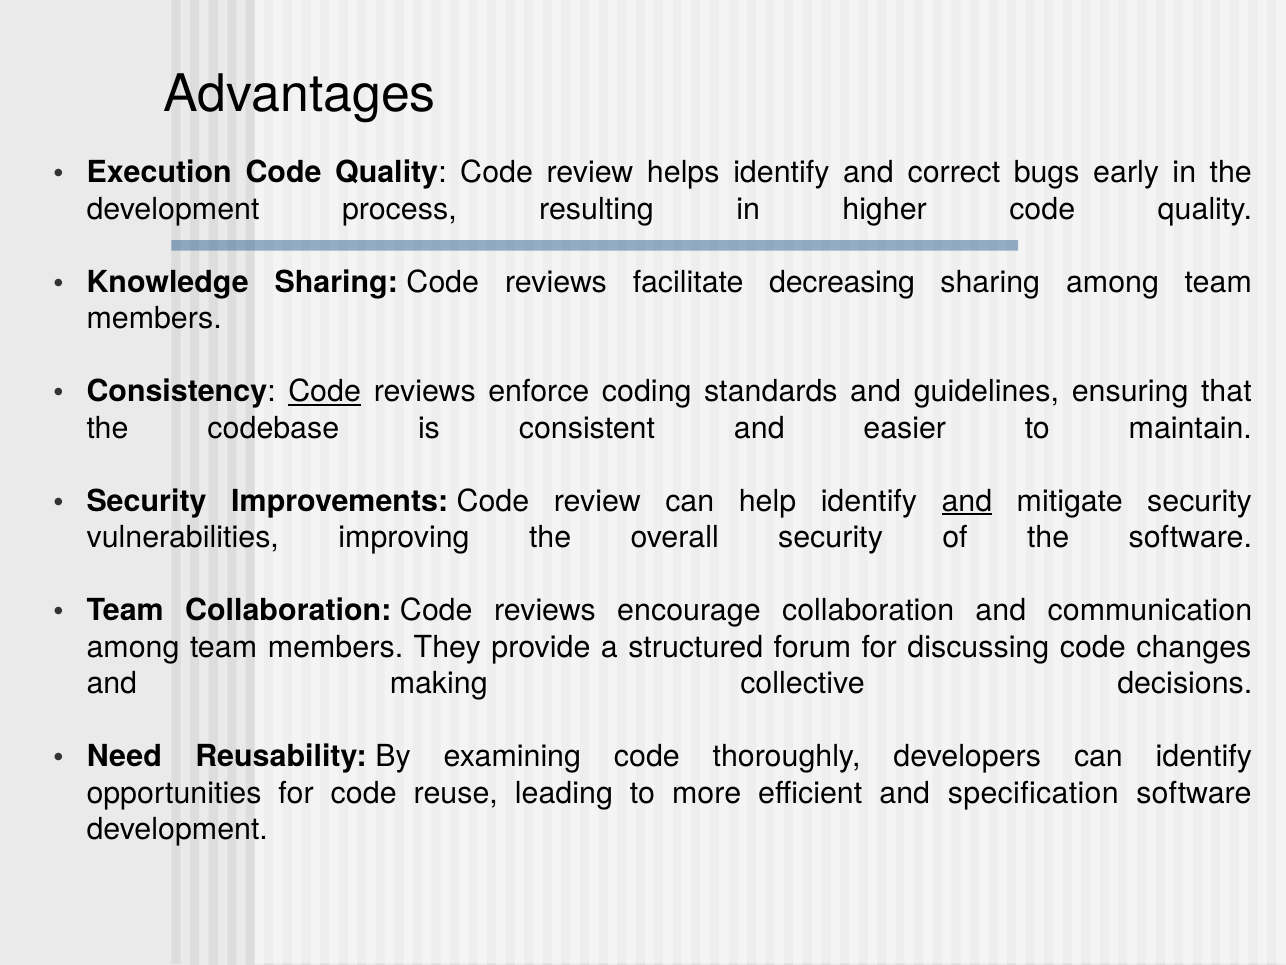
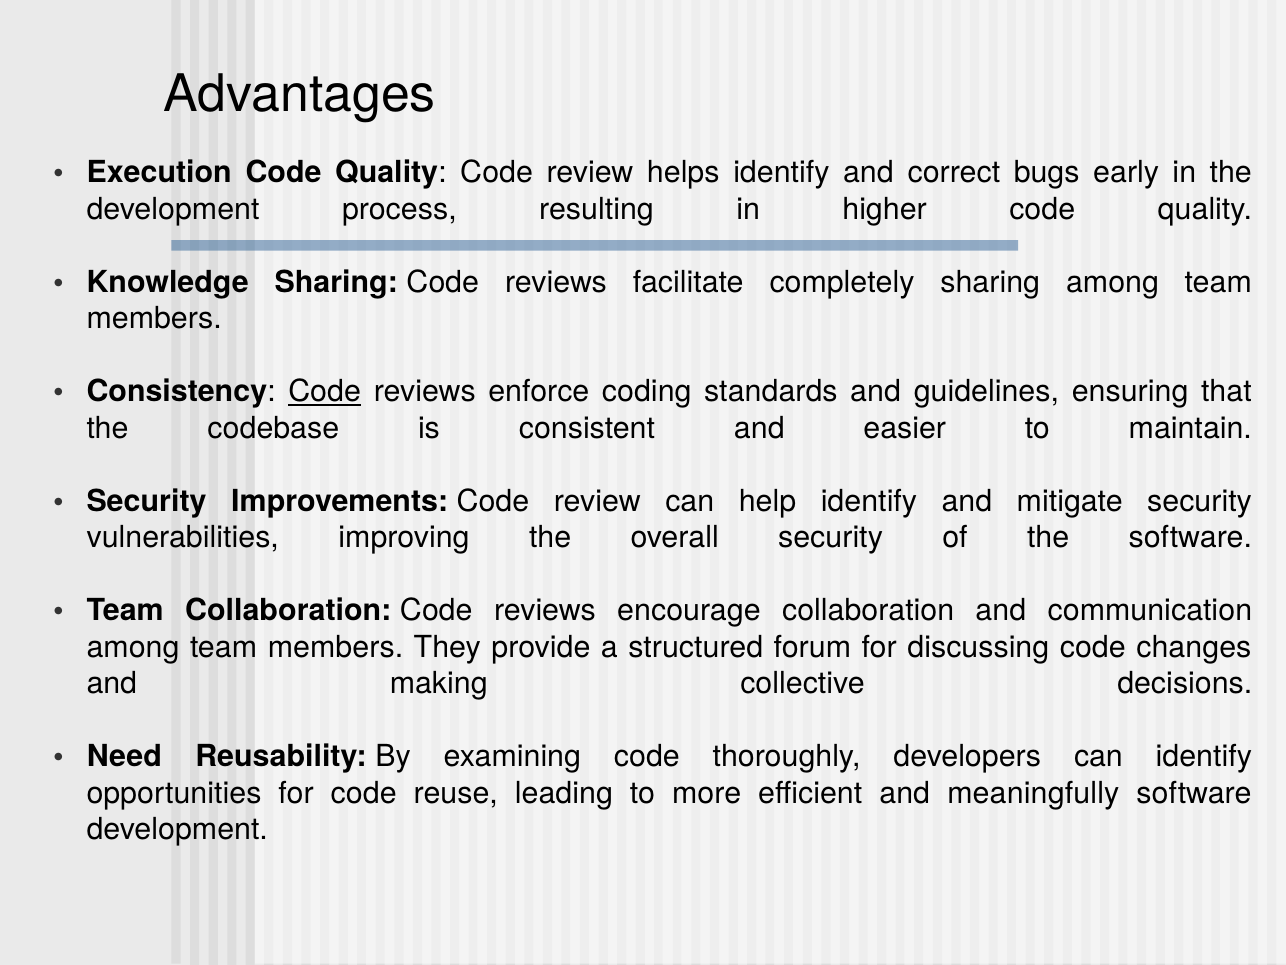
decreasing: decreasing -> completely (842, 282)
and underline: present -> none (967, 501)
specification: specification -> meaningfully (1033, 793)
